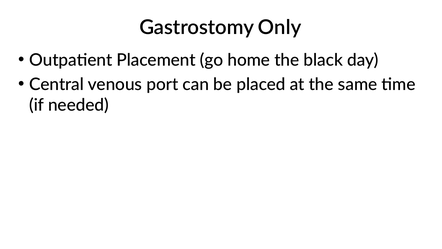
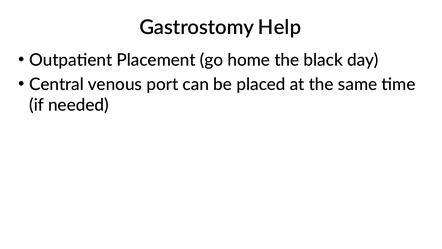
Only: Only -> Help (280, 27)
